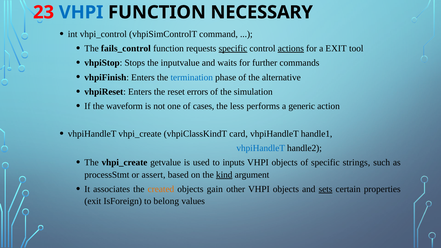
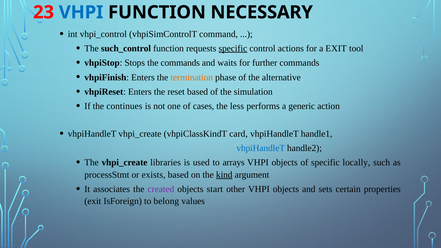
fails_control: fails_control -> such_control (126, 48)
actions underline: present -> none (291, 48)
the inputvalue: inputvalue -> commands (180, 63)
termination colour: blue -> orange (192, 77)
reset errors: errors -> based (198, 92)
waveform: waveform -> continues (124, 106)
getvalue: getvalue -> libraries (166, 163)
inputs: inputs -> arrays (234, 163)
strings: strings -> locally (356, 163)
assert: assert -> exists (154, 175)
created colour: orange -> purple (161, 189)
gain: gain -> start (215, 189)
sets underline: present -> none (326, 189)
